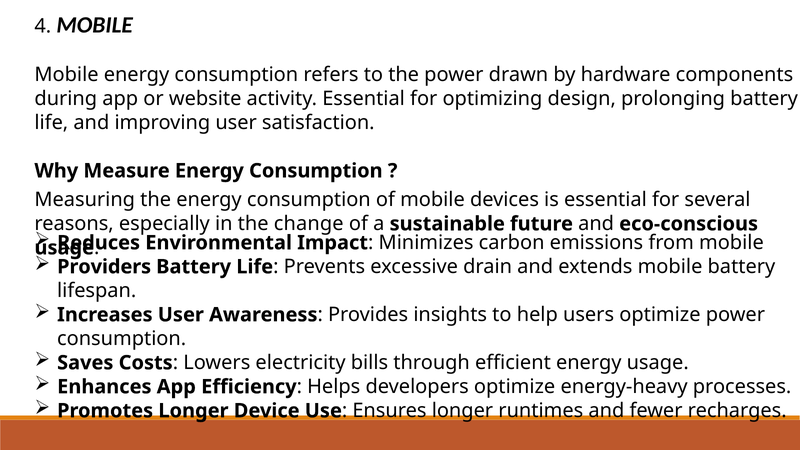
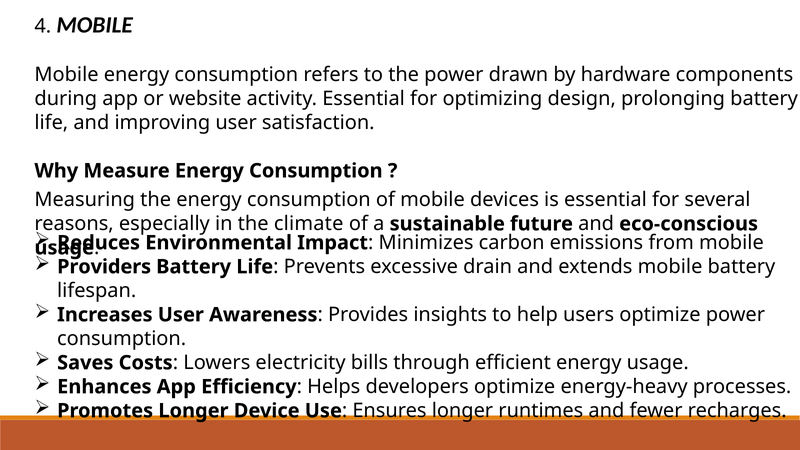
change: change -> climate (309, 224)
